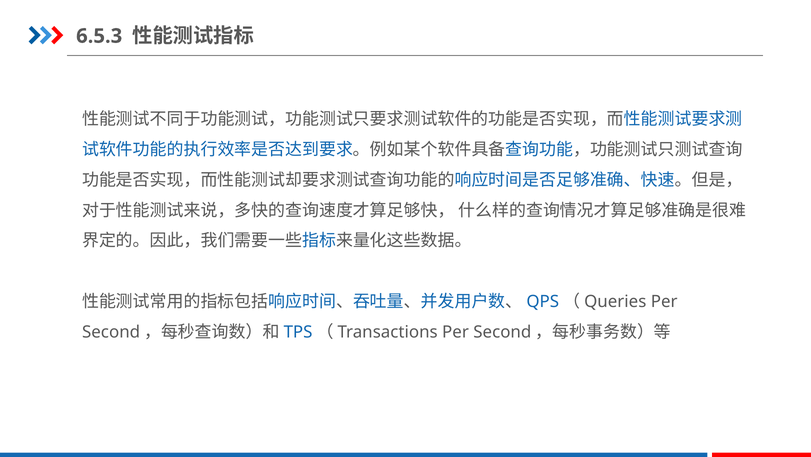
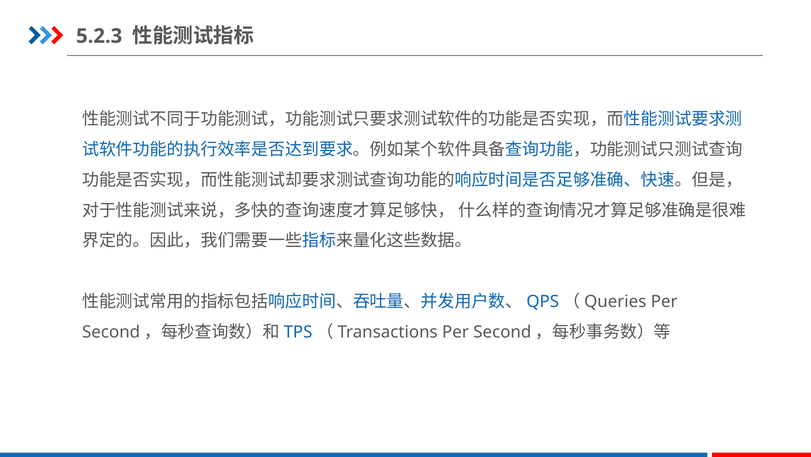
6.5.3: 6.5.3 -> 5.2.3 (99, 36)
